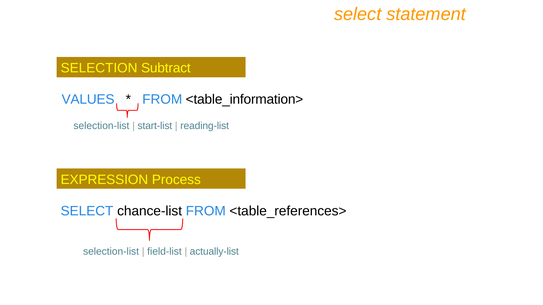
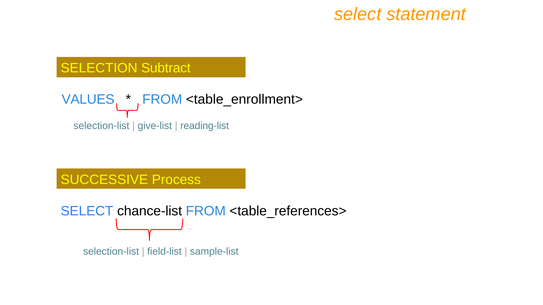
<table_information>: <table_information> -> <table_enrollment> (244, 100)
start-list: start-list -> give-list (155, 126)
EXPRESSION: EXPRESSION -> SUCCESSIVE (104, 180)
actually-list: actually-list -> sample-list (214, 252)
